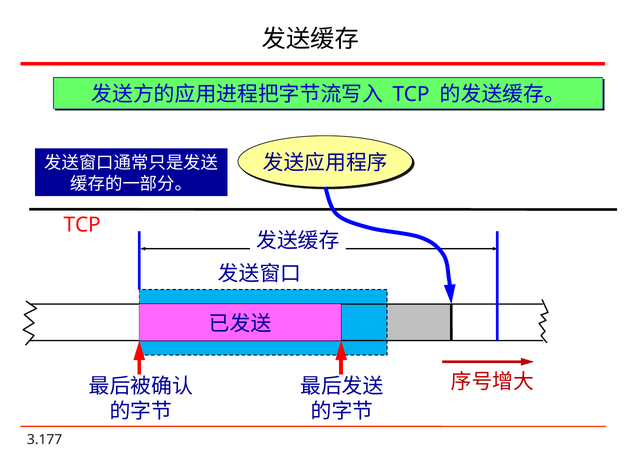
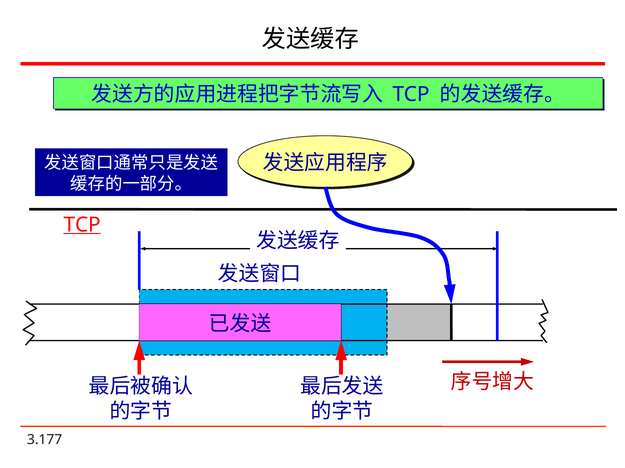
TCP underline: none -> present (82, 225)
